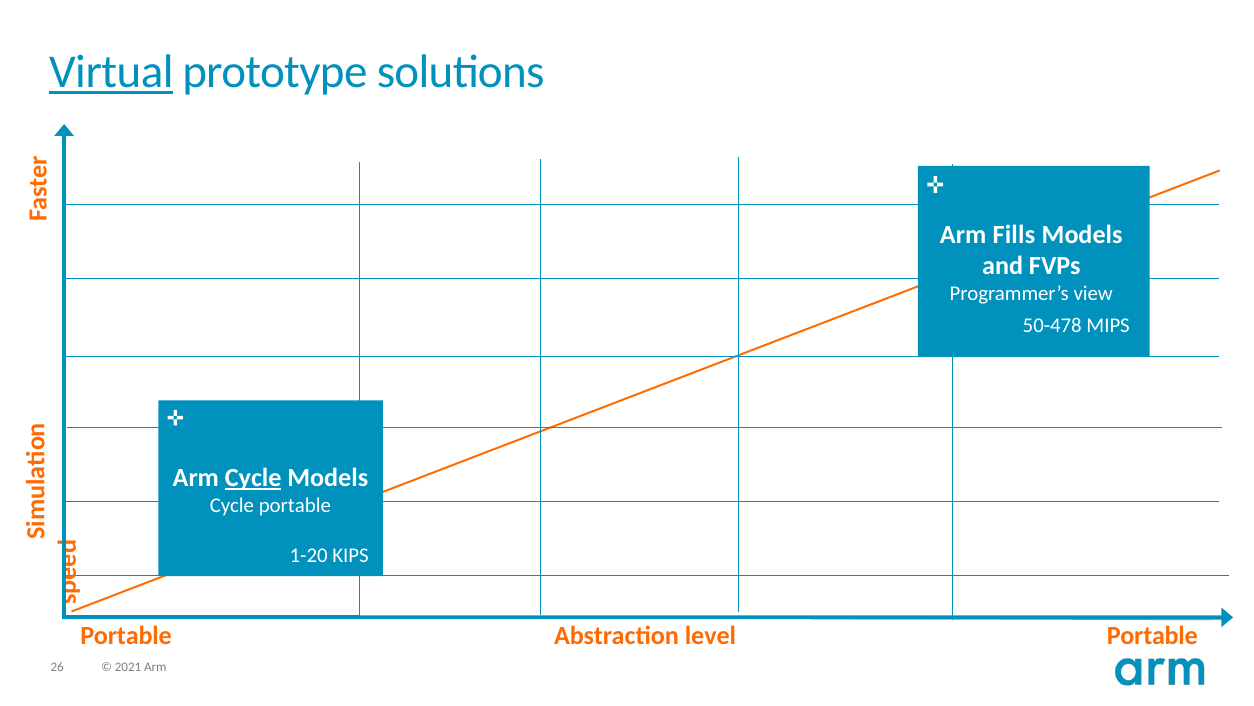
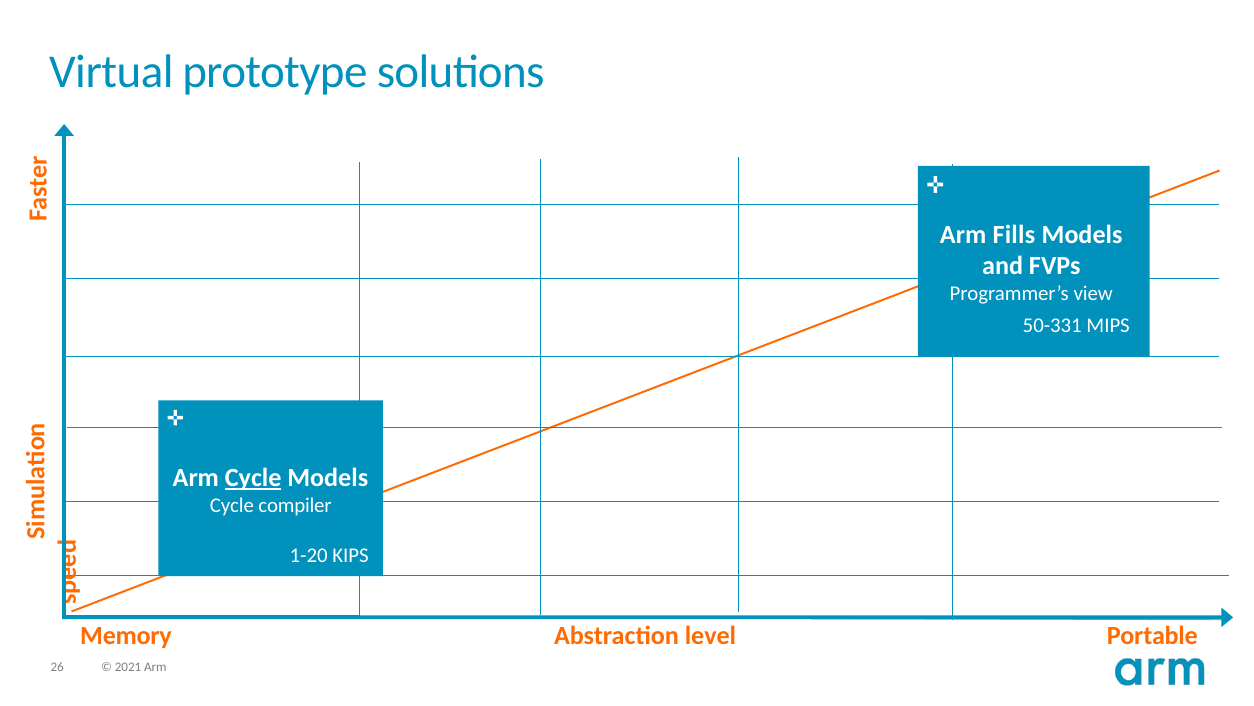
Virtual underline: present -> none (111, 72)
50-478: 50-478 -> 50-331 (1052, 326)
Cycle portable: portable -> compiler (295, 505)
Portable: Portable -> Memory (126, 636)
